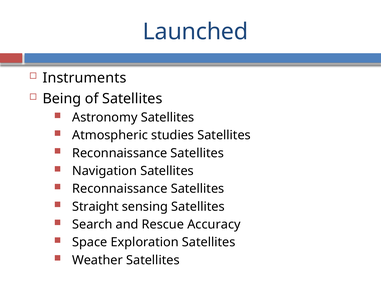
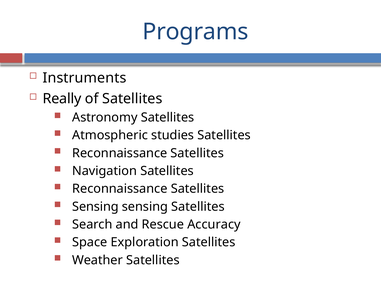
Launched: Launched -> Programs (195, 32)
Being: Being -> Really (62, 99)
Straight: Straight -> Sensing (95, 207)
